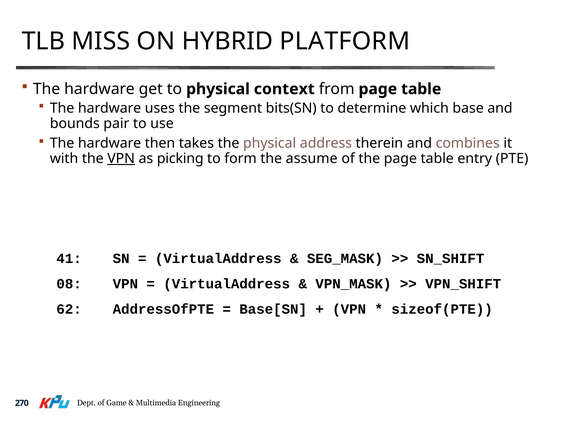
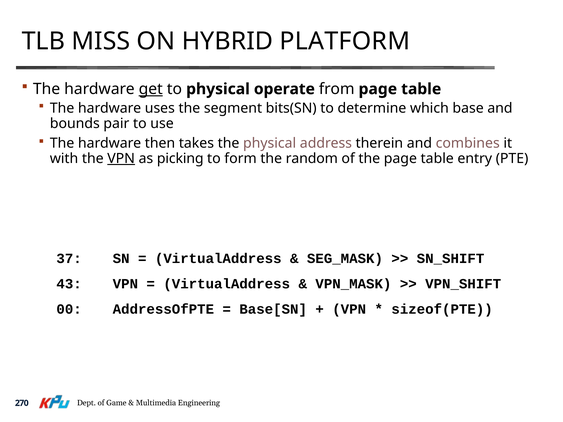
get underline: none -> present (151, 89)
context: context -> operate (284, 89)
assume: assume -> random (312, 159)
41: 41 -> 37 (69, 259)
08: 08 -> 43 (69, 284)
62: 62 -> 00 (69, 309)
